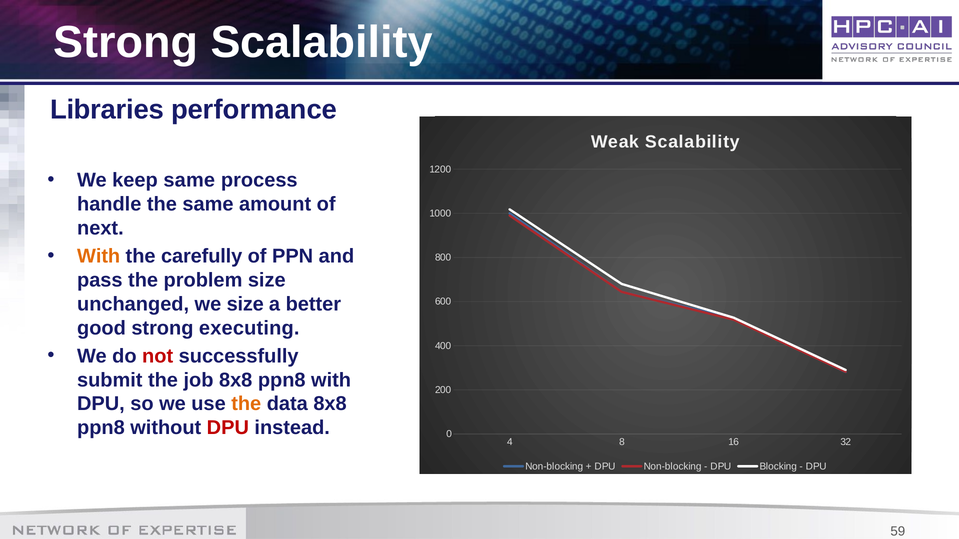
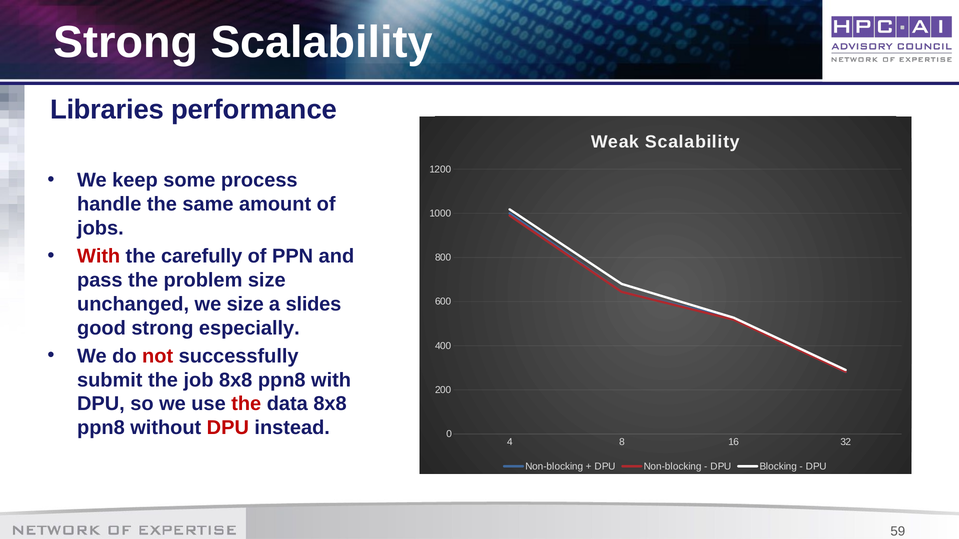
keep same: same -> some (189, 180)
next: next -> jobs (100, 228)
With colour: orange -> red (99, 256)
better: better -> slides (313, 304)
executing: executing -> especially (249, 328)
the colour: orange -> red (246, 404)
